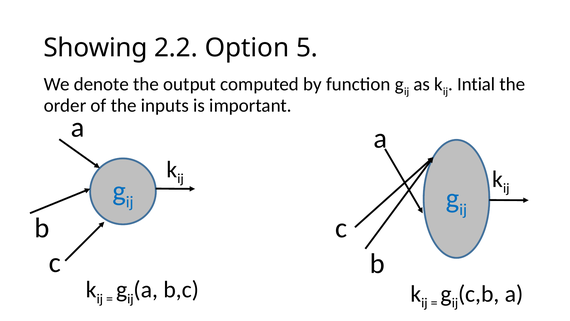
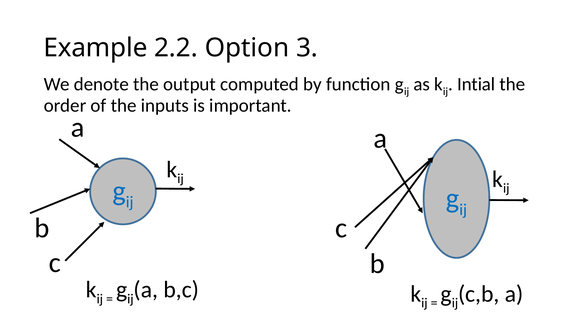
Showing: Showing -> Example (95, 48)
5: 5 -> 3 (307, 48)
